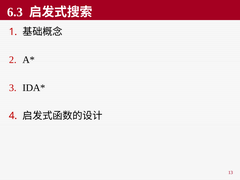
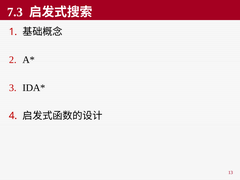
6.3: 6.3 -> 7.3 (15, 12)
